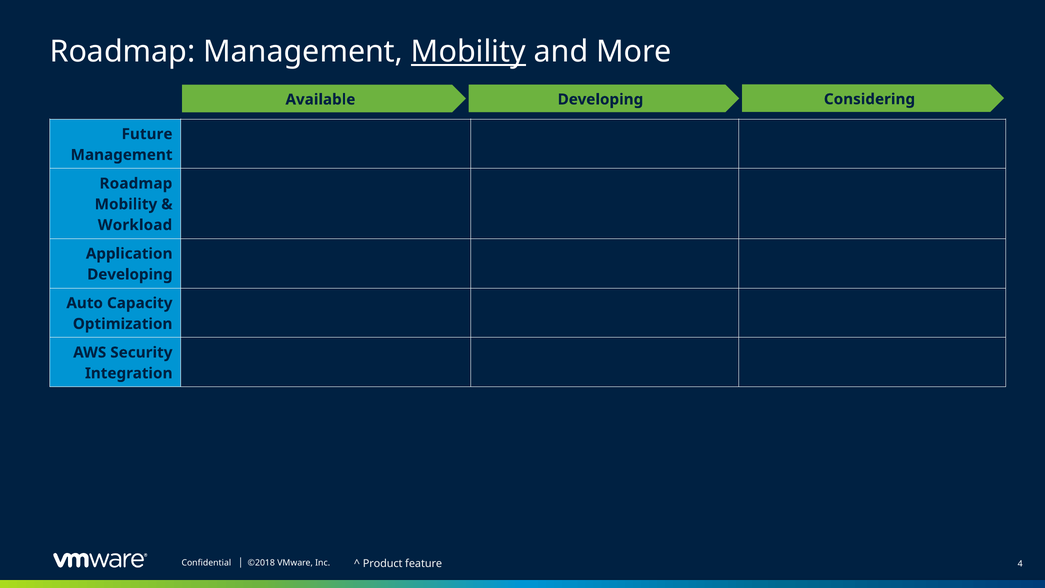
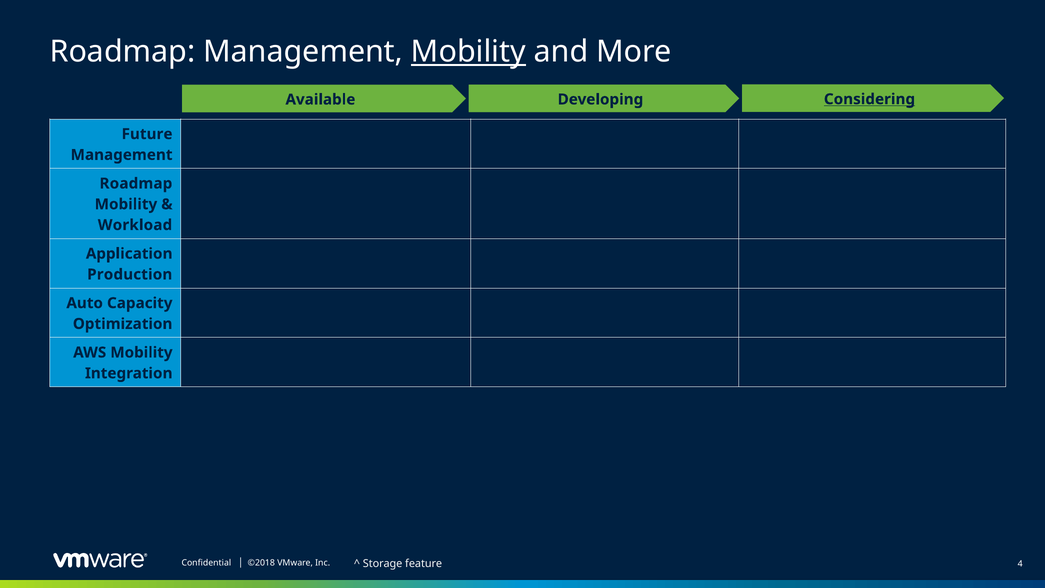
Considering underline: none -> present (869, 99)
Developing: Developing -> Production (130, 274)
AWS Security: Security -> Mobility (141, 352)
Product: Product -> Storage (383, 564)
